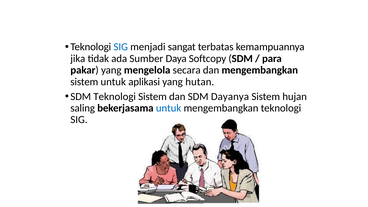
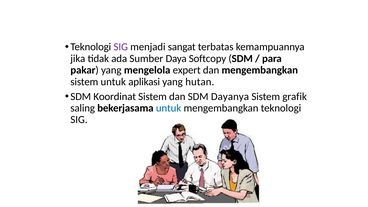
SIG colour: blue -> purple (121, 47)
secara: secara -> expert (187, 70)
SDM Teknologi: Teknologi -> Koordinat (115, 97)
hujan: hujan -> grafik (295, 97)
